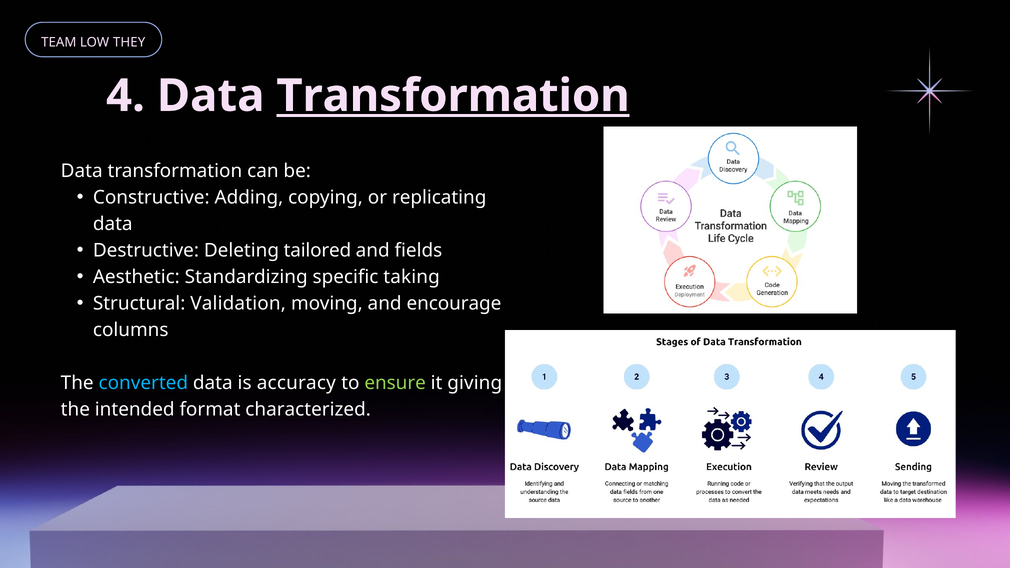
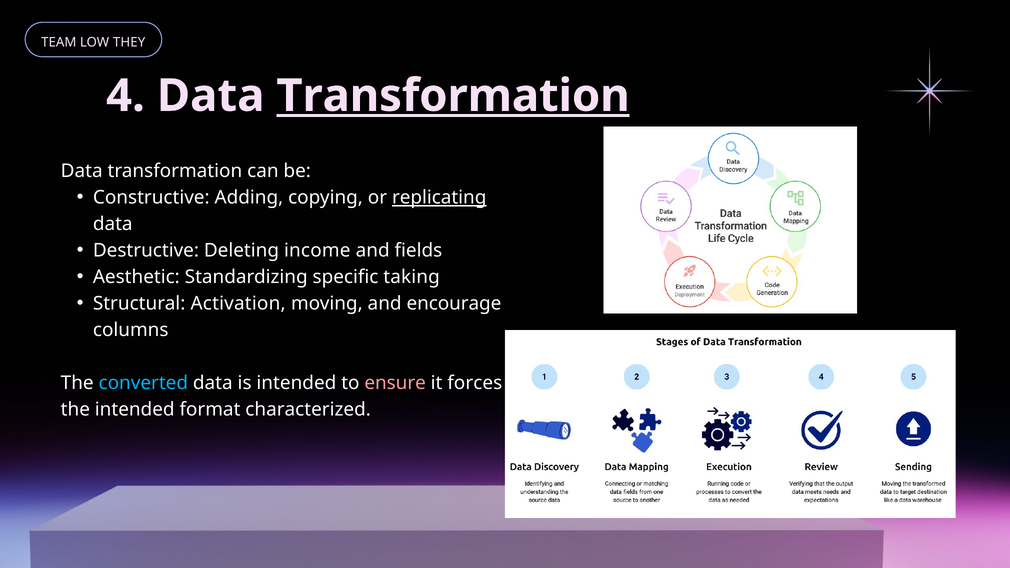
replicating underline: none -> present (439, 198)
tailored: tailored -> income (317, 251)
Validation: Validation -> Activation (238, 304)
is accuracy: accuracy -> intended (296, 383)
ensure colour: light green -> pink (395, 383)
giving: giving -> forces (475, 383)
